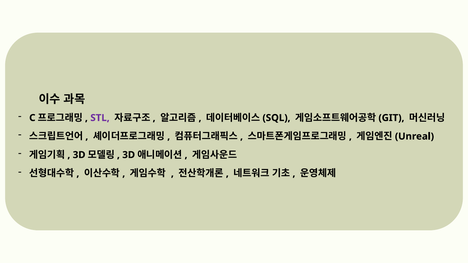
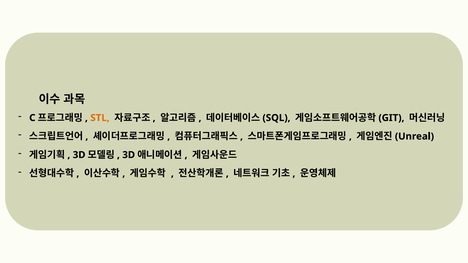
STL colour: purple -> orange (100, 118)
